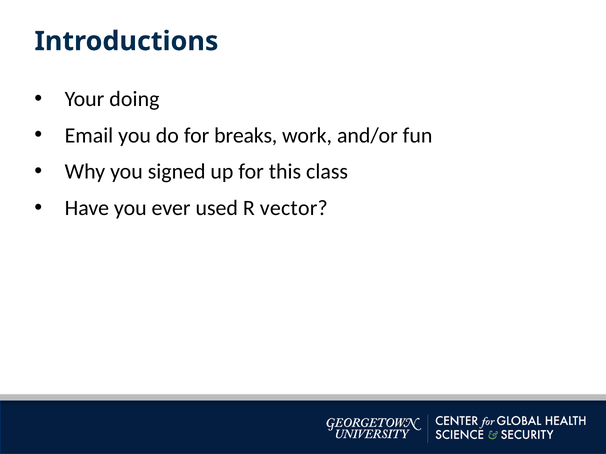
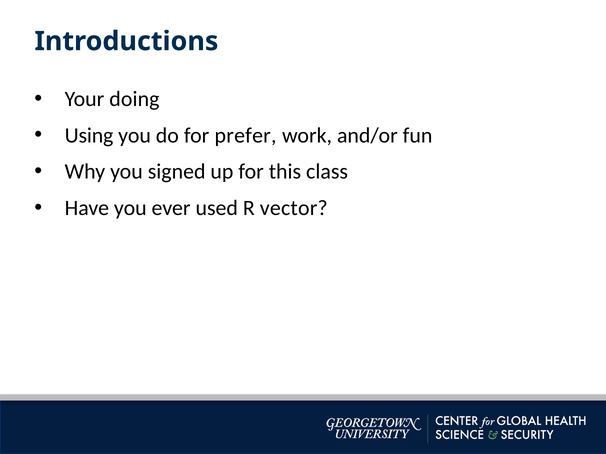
Email: Email -> Using (89, 136)
breaks: breaks -> prefer (246, 136)
